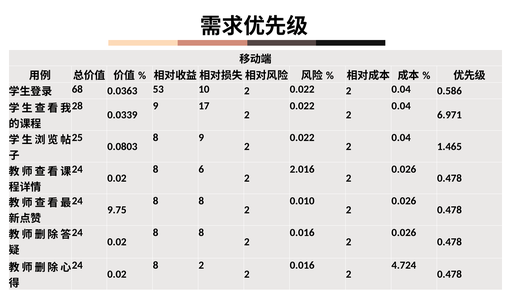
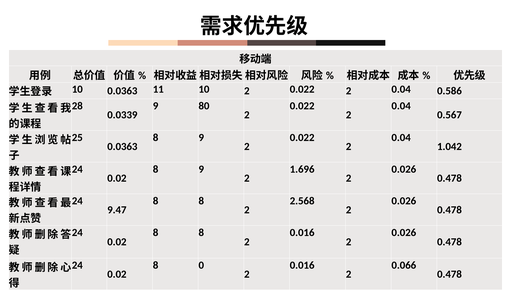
68: 68 -> 10 (77, 89)
53: 53 -> 11 (158, 89)
17: 17 -> 80 (204, 106)
6.971: 6.971 -> 0.567 (449, 115)
0.0803: 0.0803 -> 0.0363 (122, 147)
1.465: 1.465 -> 1.042 (449, 147)
6: 6 -> 9 (201, 169)
2.016: 2.016 -> 1.696 (302, 169)
0.010: 0.010 -> 2.568 (302, 201)
9.75: 9.75 -> 9.47 (117, 210)
2: 2 -> 0 (201, 265)
4.724: 4.724 -> 0.066 (404, 265)
